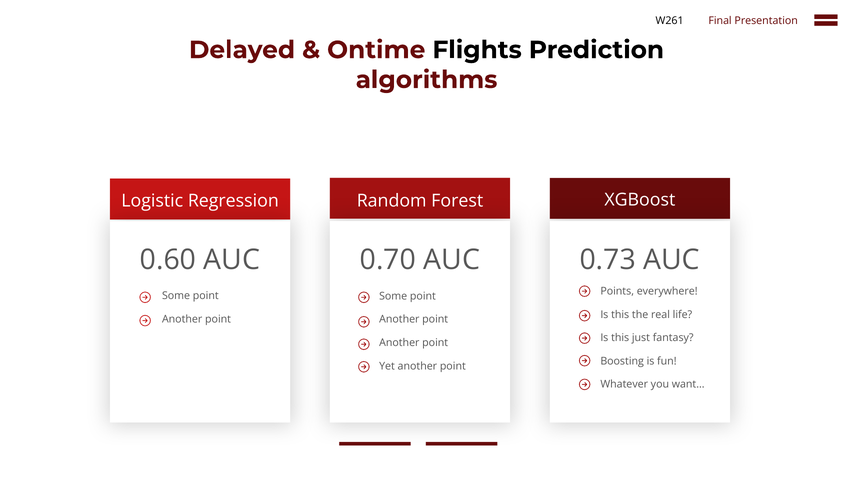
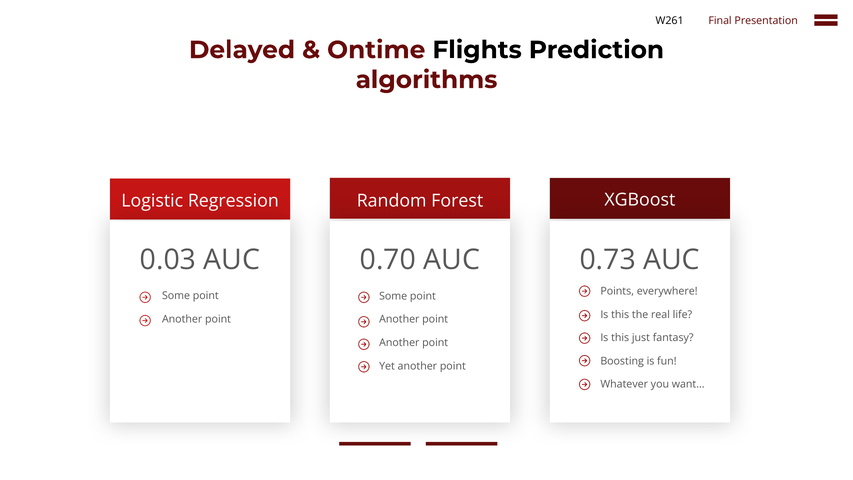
0.60: 0.60 -> 0.03 (168, 260)
